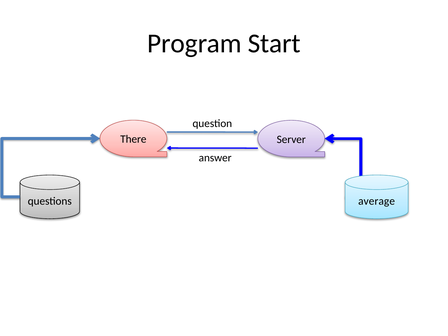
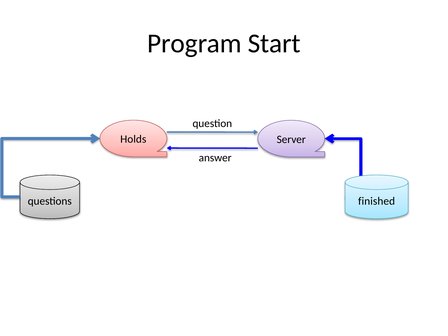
There: There -> Holds (133, 139)
average: average -> finished (377, 201)
